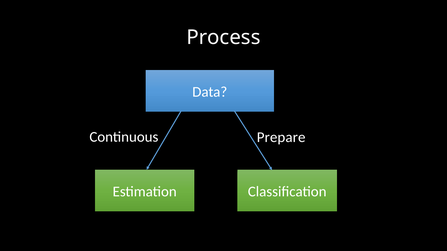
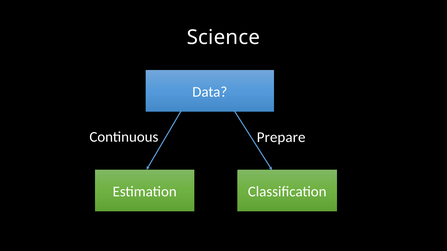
Process: Process -> Science (223, 38)
